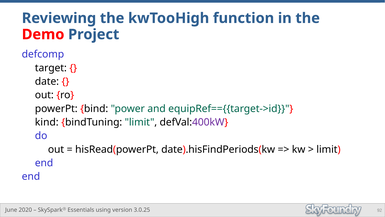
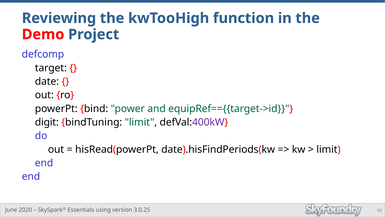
kind: kind -> digit (47, 122)
